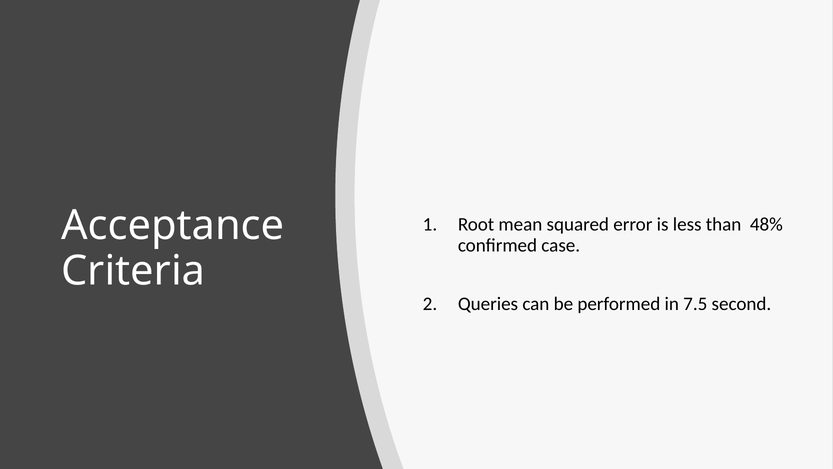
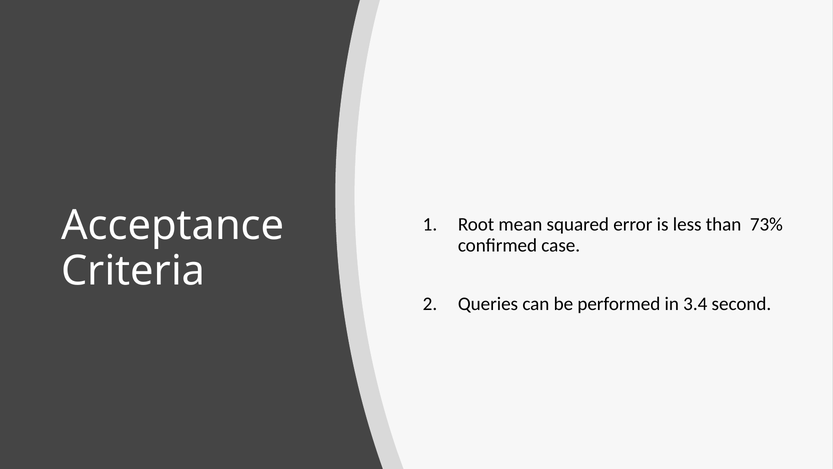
48%: 48% -> 73% (766, 224)
7.5: 7.5 -> 3.4 (695, 304)
